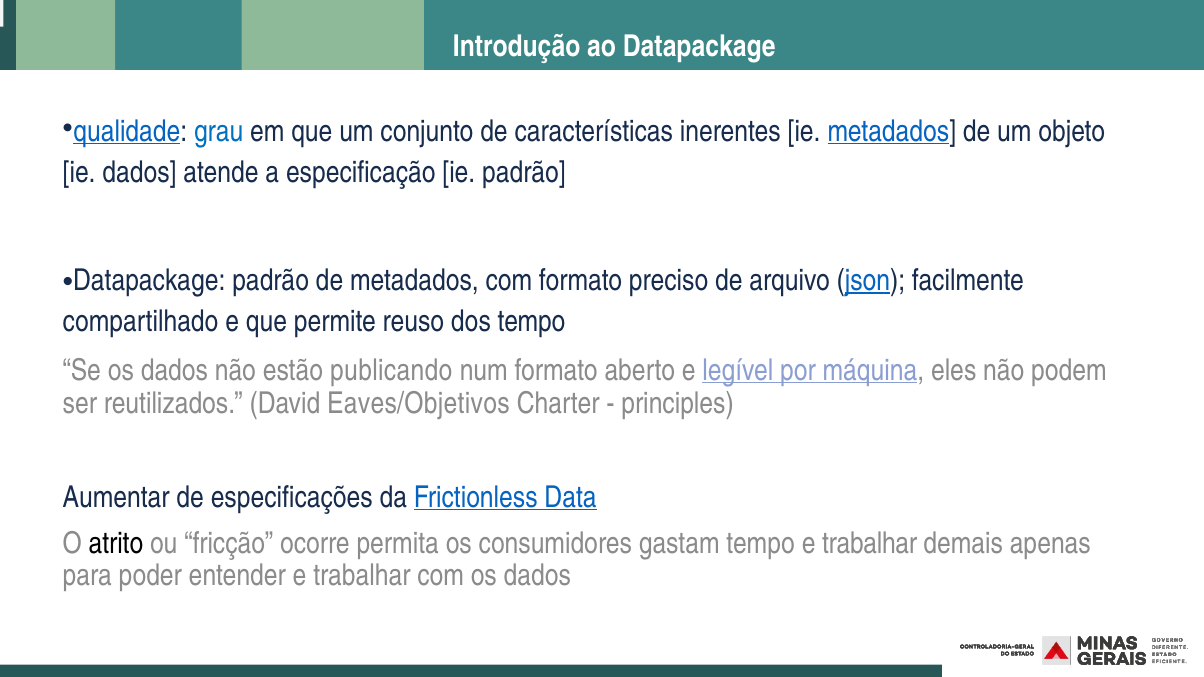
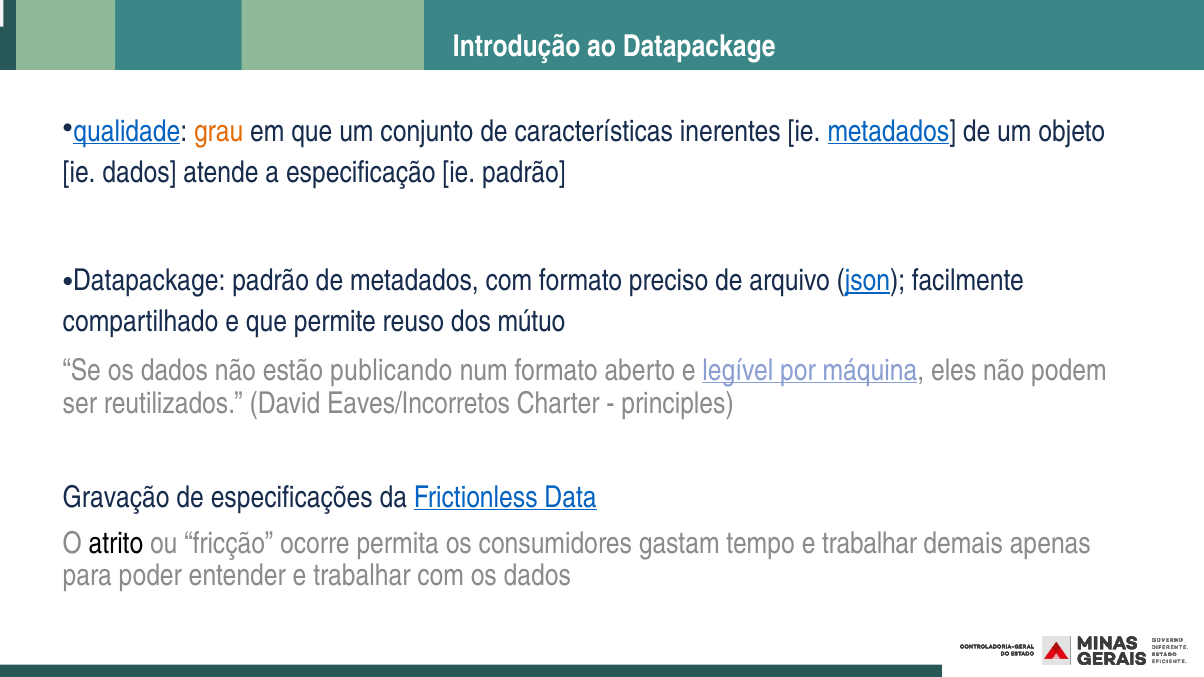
grau colour: blue -> orange (219, 131)
dos tempo: tempo -> mútuo (531, 322)
Eaves/Objetivos: Eaves/Objetivos -> Eaves/Incorretos (419, 404)
Aumentar: Aumentar -> Gravação (116, 497)
